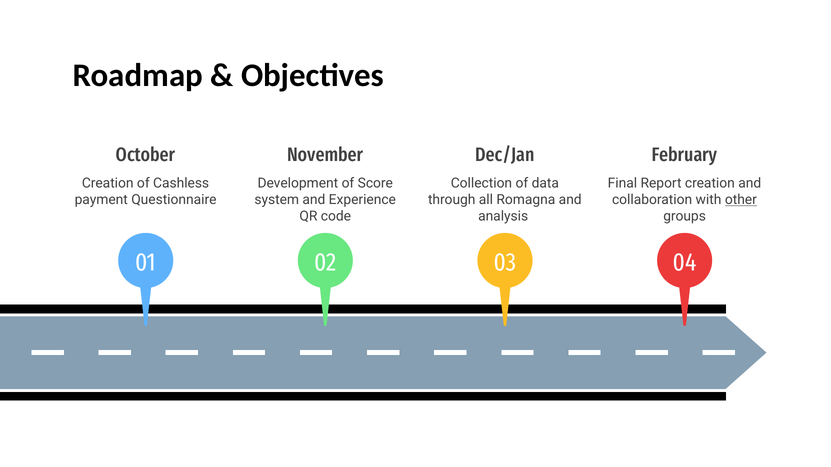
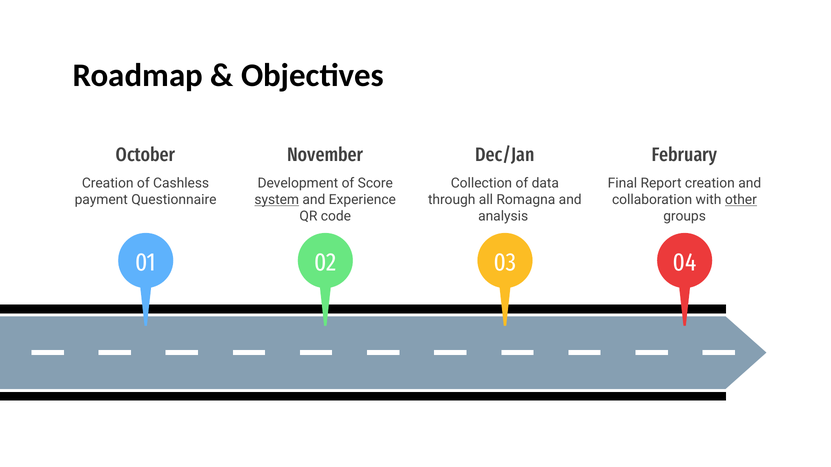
system underline: none -> present (277, 200)
